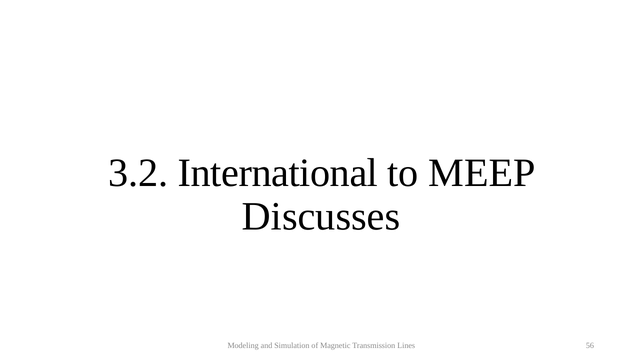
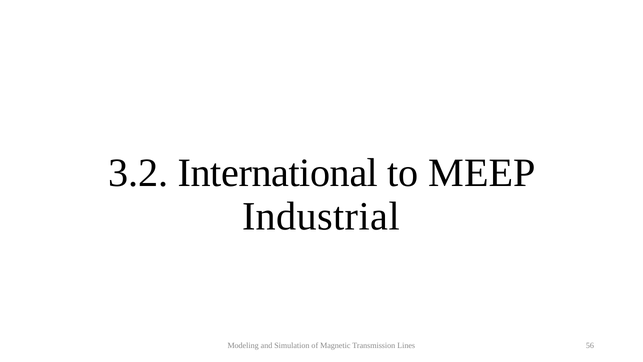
Discusses: Discusses -> Industrial (321, 216)
